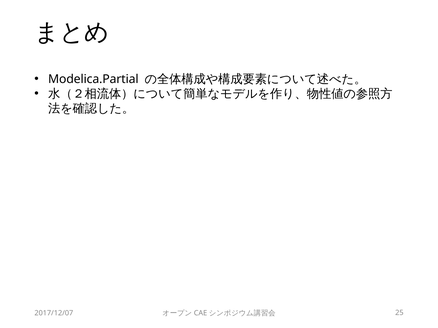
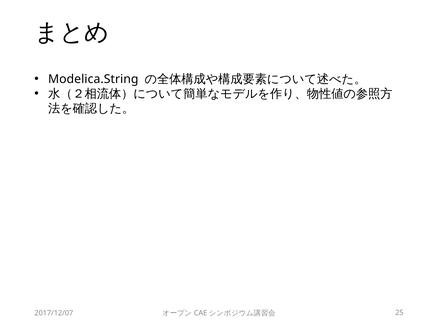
Modelica.Partial: Modelica.Partial -> Modelica.String (93, 79)
